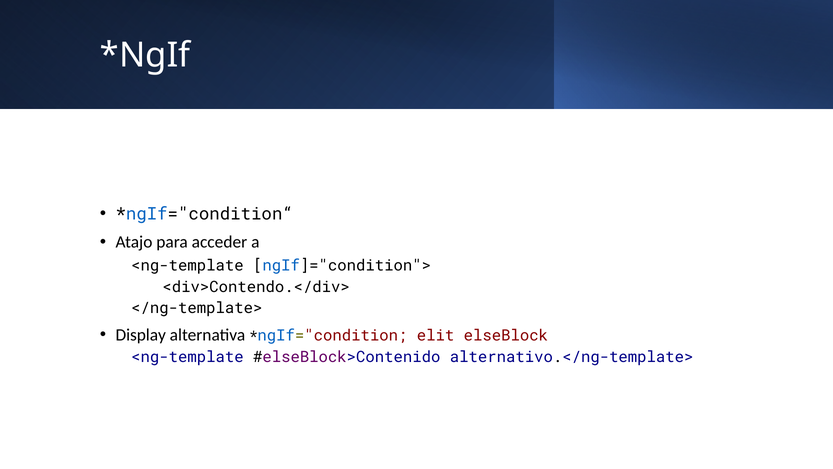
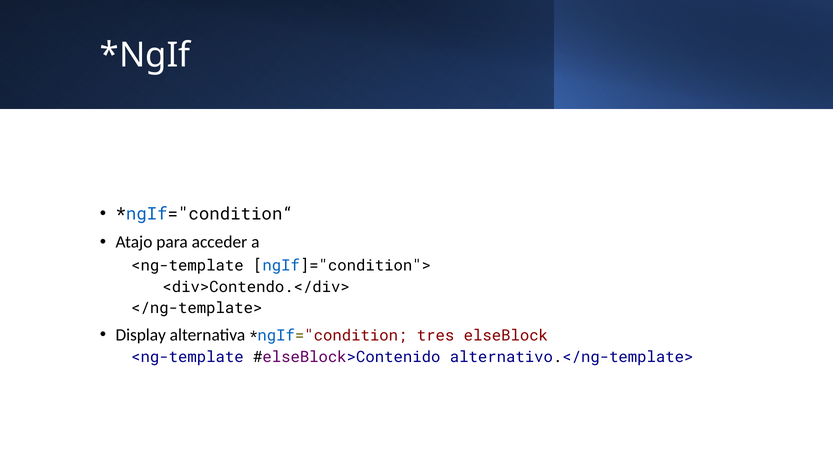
elit: elit -> tres (436, 335)
